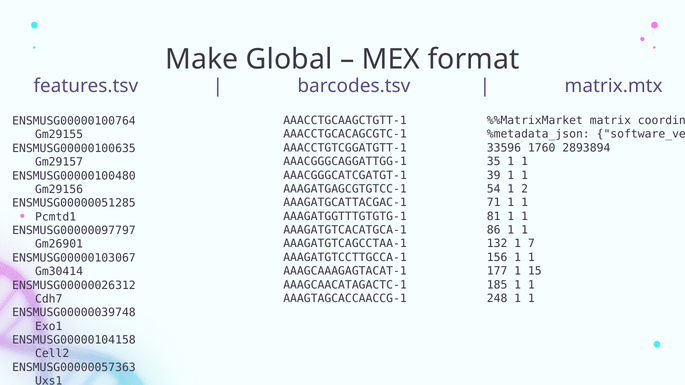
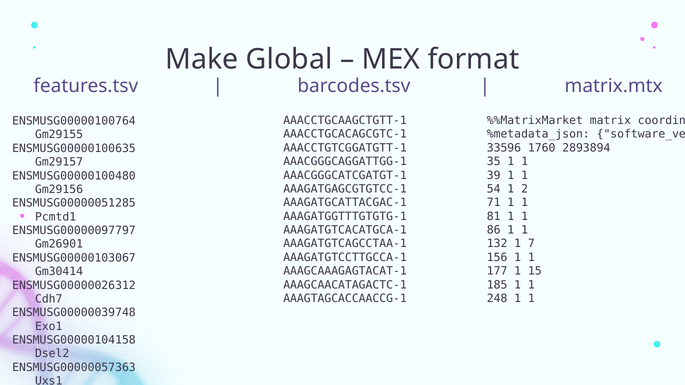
Cell2: Cell2 -> Dsel2 (52, 354)
